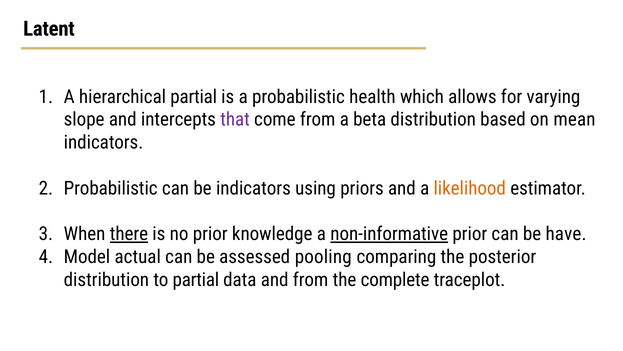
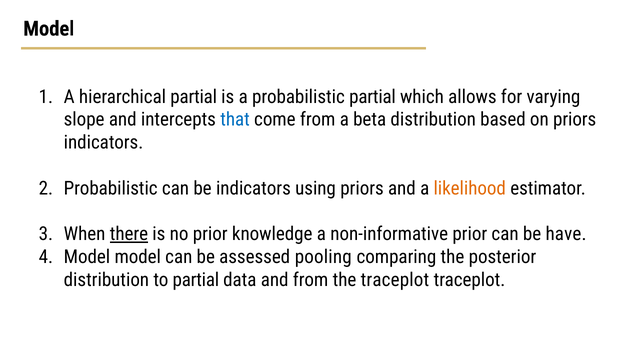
Latent: Latent -> Model (49, 29)
probabilistic health: health -> partial (373, 97)
that colour: purple -> blue (235, 119)
on mean: mean -> priors (575, 119)
non-informative underline: present -> none (389, 234)
Model actual: actual -> model (138, 257)
the complete: complete -> traceplot (395, 279)
